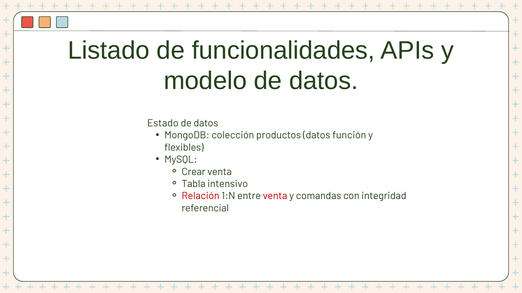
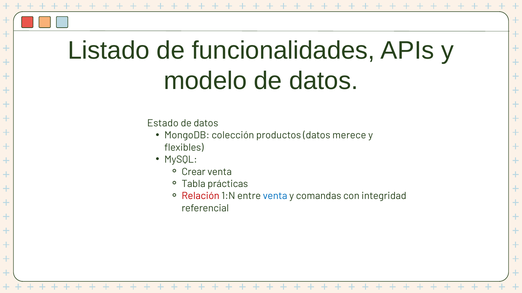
función: función -> merece (349, 136)
intensivo: intensivo -> prácticas (228, 184)
venta colour: red -> blue (275, 196)
